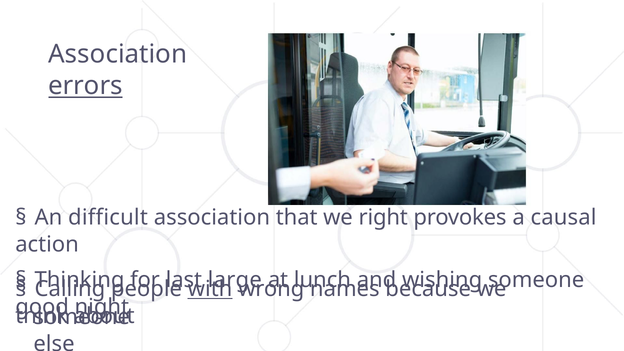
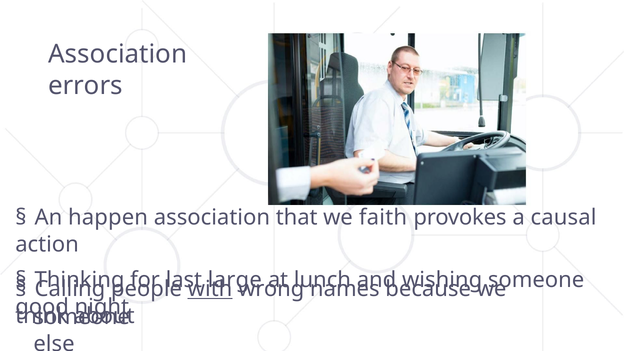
errors underline: present -> none (85, 86)
difficult: difficult -> happen (108, 217)
right: right -> faith (383, 217)
